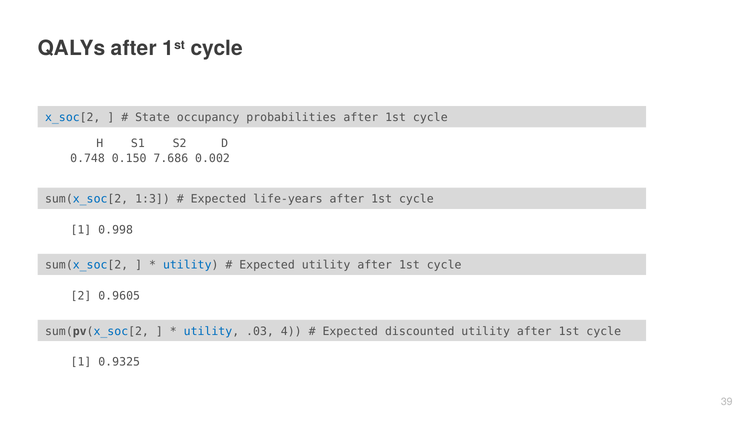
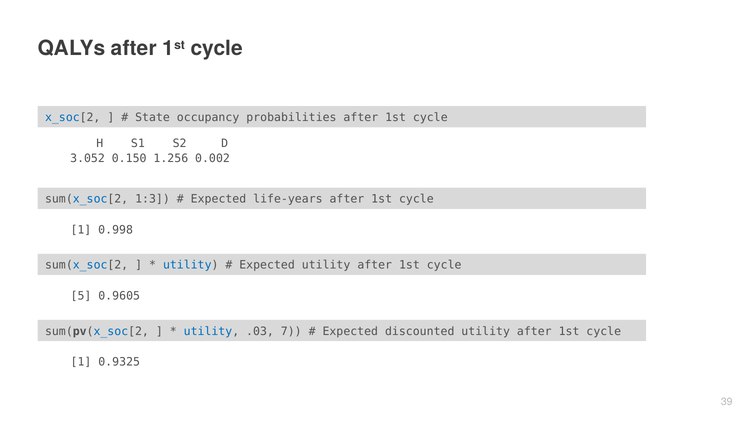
0.748: 0.748 -> 3.052 (88, 159)
7.686: 7.686 -> 1.256 (171, 159)
2: 2 -> 5 (81, 296)
4: 4 -> 7 (291, 331)
